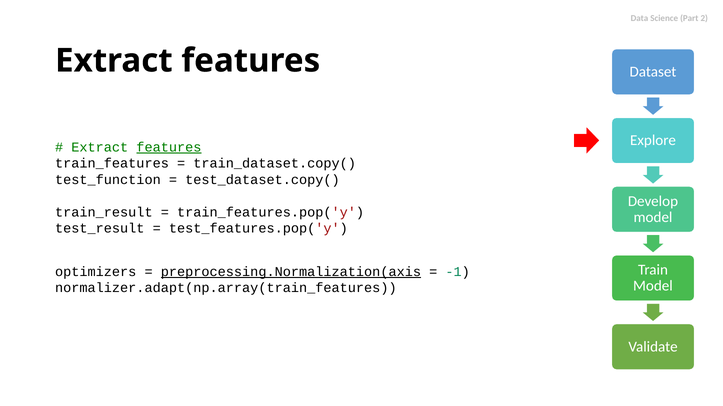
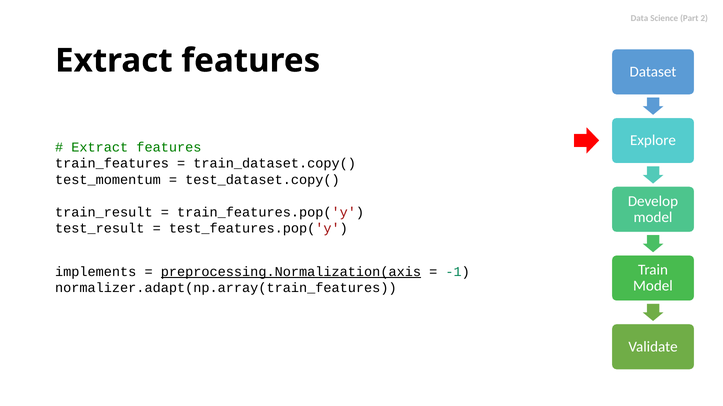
features underline: present -> none (169, 147)
test_function: test_function -> test_momentum (108, 180)
optimizers: optimizers -> implements (96, 272)
